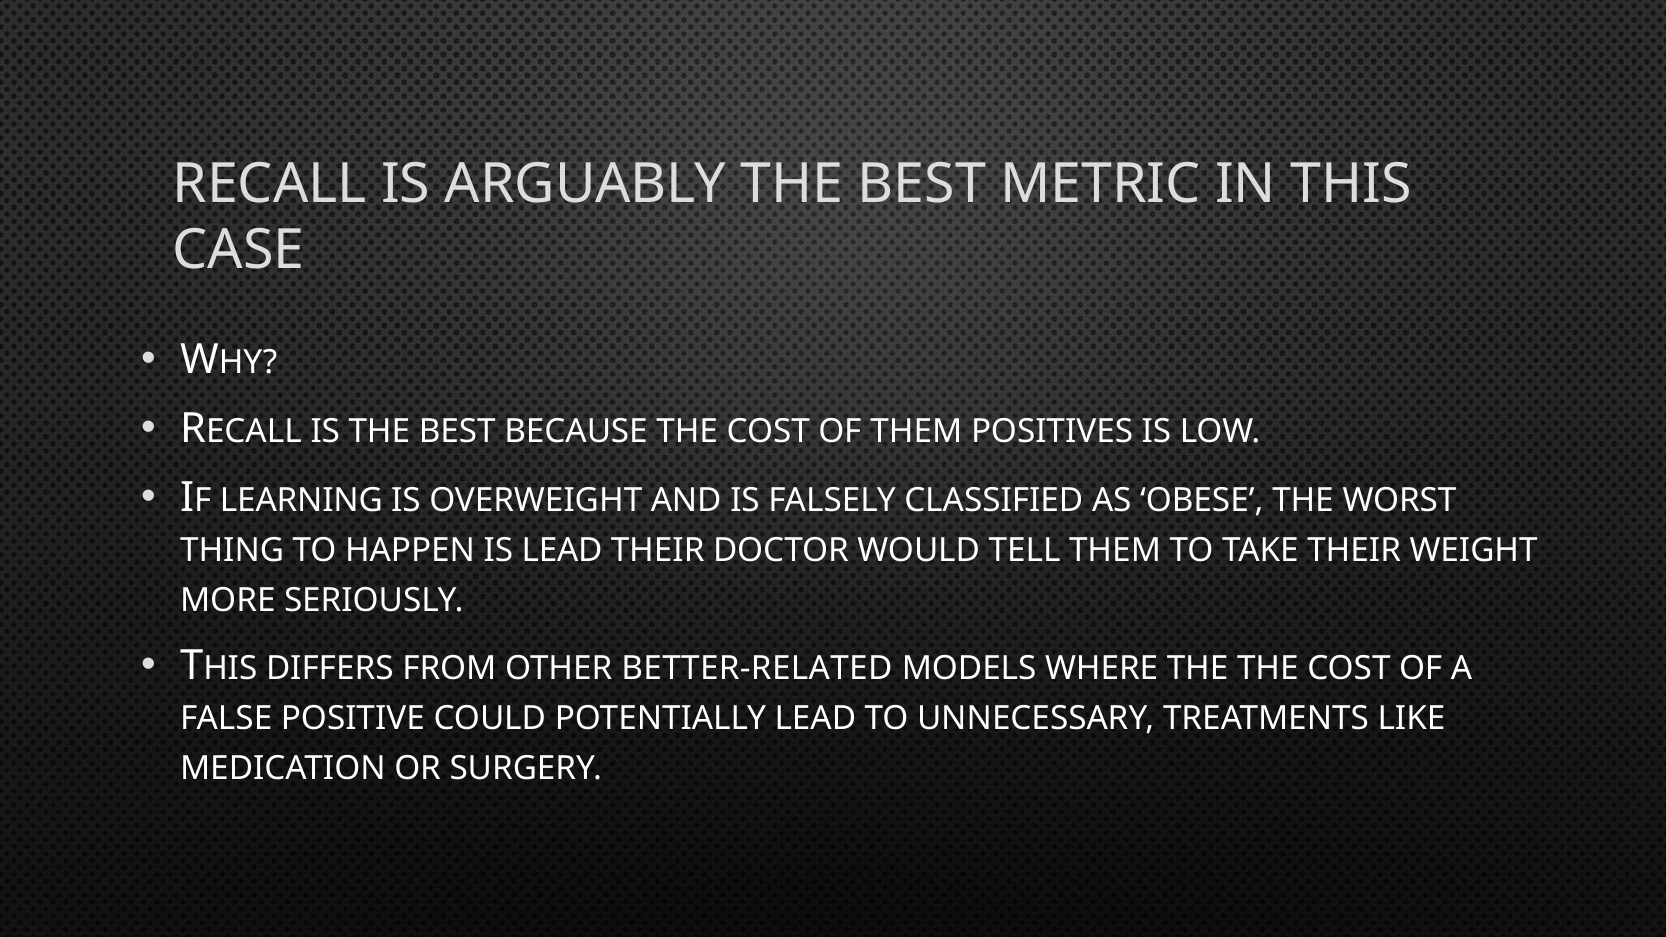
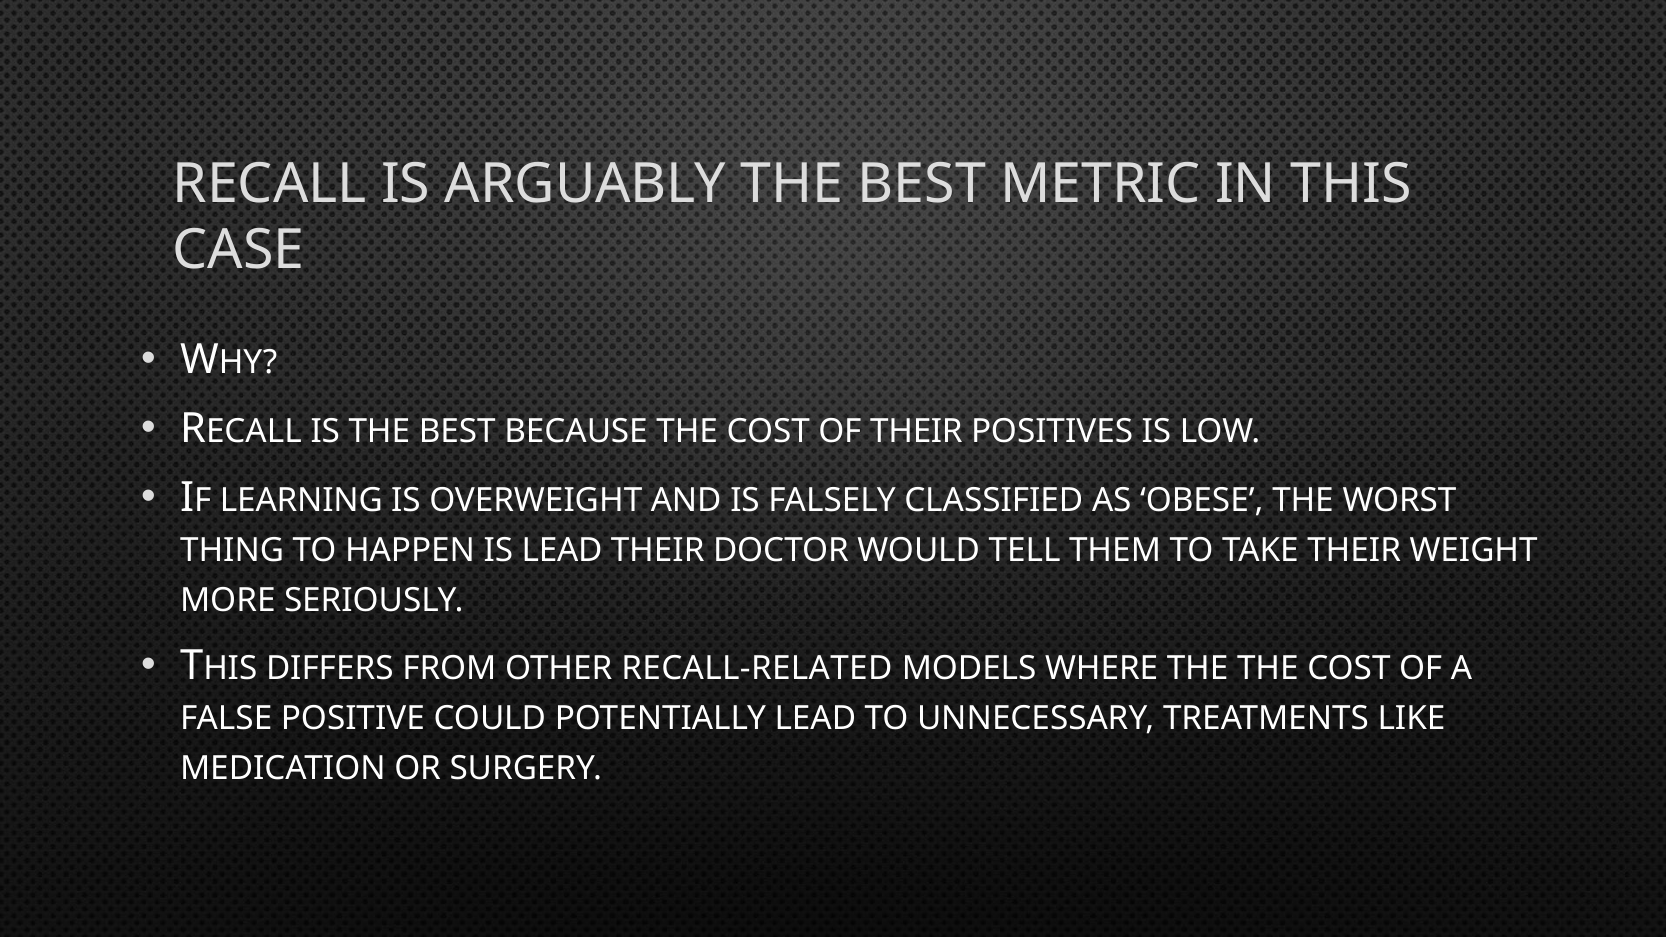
OF THEM: THEM -> THEIR (916, 432)
BETTER-RELATED: BETTER-RELATED -> RECALL-RELATED (757, 669)
